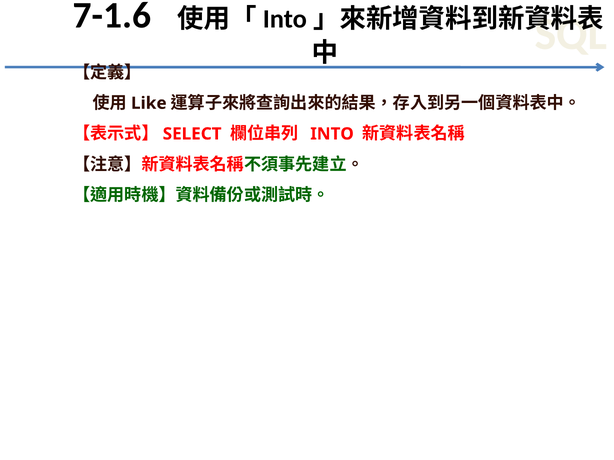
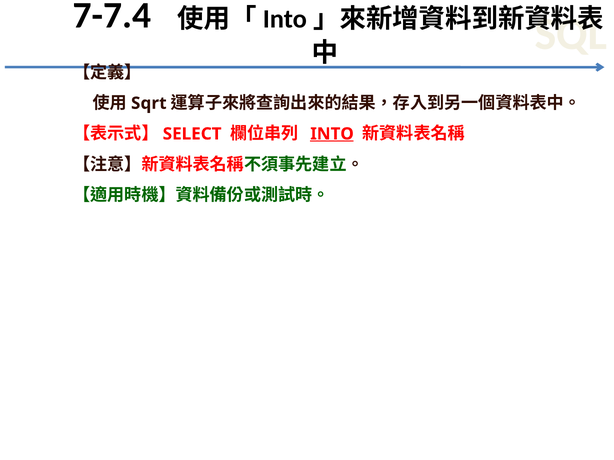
7-1.6: 7-1.6 -> 7-7.4 (112, 16)
Like: Like -> Sqrt (149, 103)
INTO underline: none -> present (332, 134)
